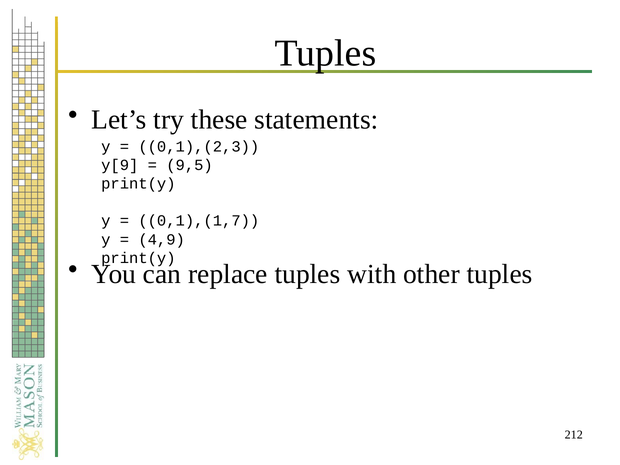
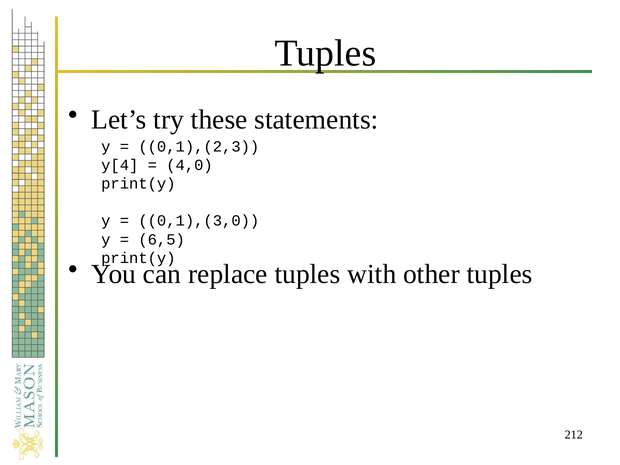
y[9: y[9 -> y[4 (120, 165)
9,5: 9,5 -> 4,0 (190, 165)
0,1),(1,7: 0,1),(1,7 -> 0,1),(3,0 (199, 221)
4,9: 4,9 -> 6,5 (162, 239)
